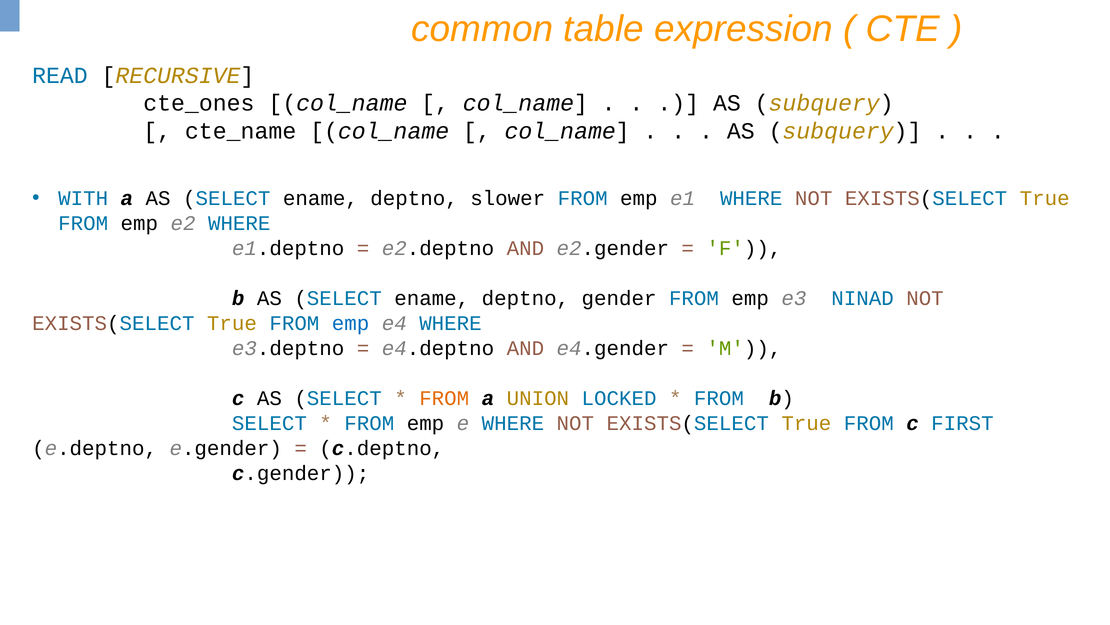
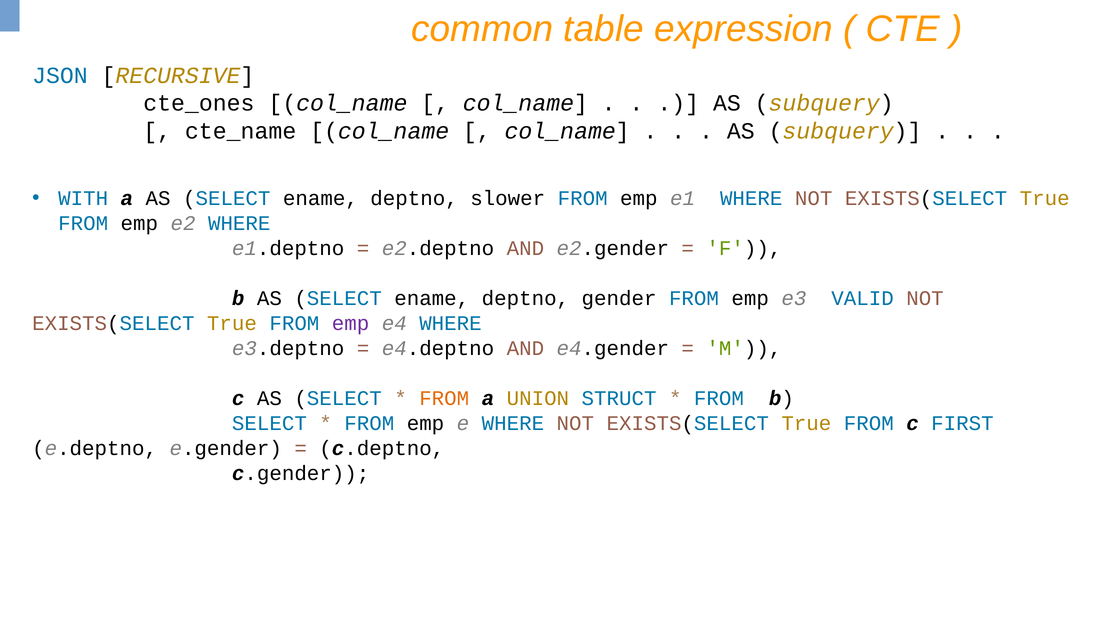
READ: READ -> JSON (60, 75)
NINAD: NINAD -> VALID (863, 298)
emp colour: blue -> purple (351, 323)
LOCKED: LOCKED -> STRUCT (619, 398)
